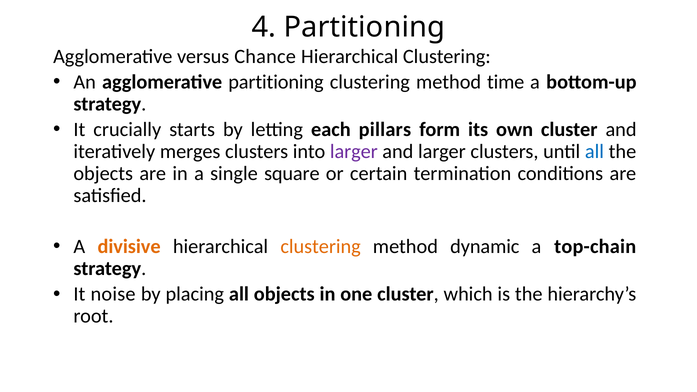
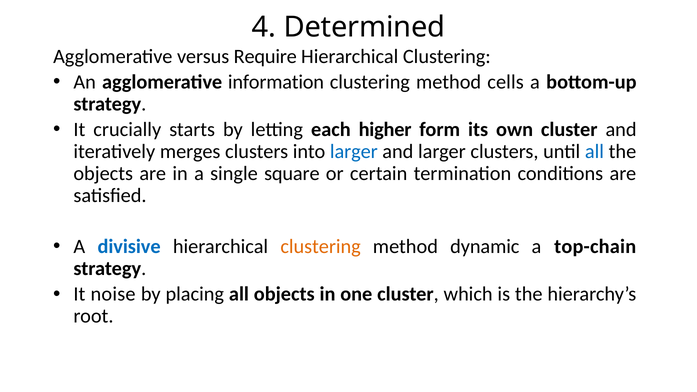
4 Partitioning: Partitioning -> Determined (364, 27)
Chance: Chance -> Require (265, 56)
agglomerative partitioning: partitioning -> information (276, 82)
time: time -> cells (506, 82)
pillars: pillars -> higher (385, 130)
larger colour: purple -> blue (354, 152)
divisive colour: orange -> blue (129, 247)
